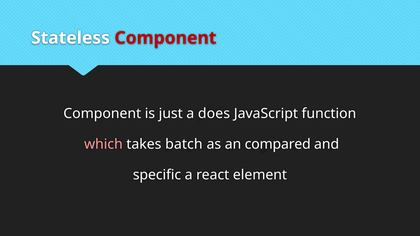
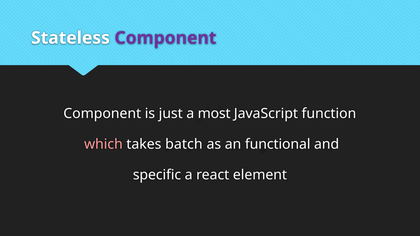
Component colour: red -> purple (165, 38)
does: does -> most (214, 114)
compared: compared -> functional (278, 144)
